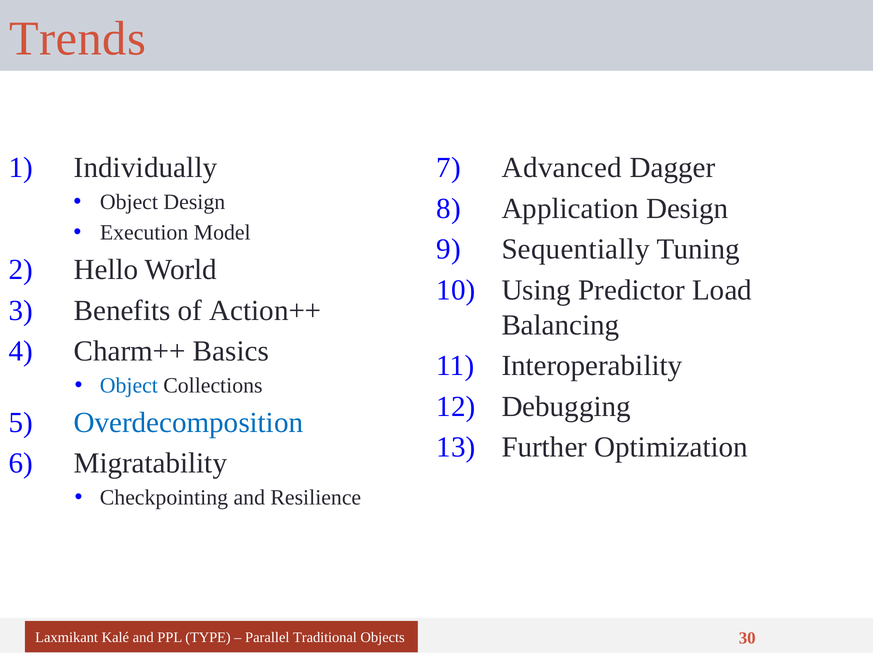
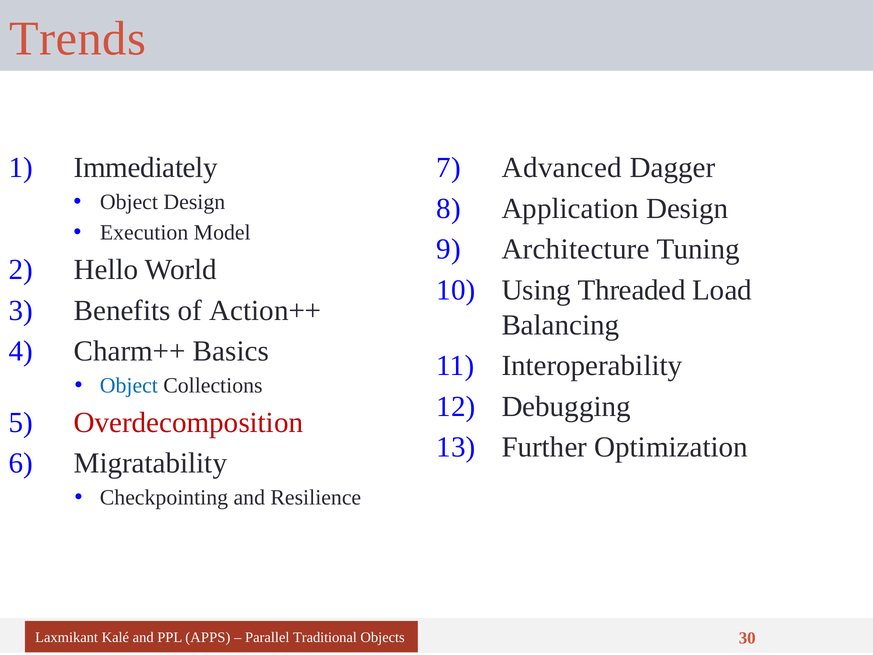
Individually: Individually -> Immediately (146, 168)
Sequentially: Sequentially -> Architecture (576, 249)
Predictor: Predictor -> Threaded (632, 290)
Overdecomposition colour: blue -> red (188, 422)
TYPE: TYPE -> APPS (208, 637)
